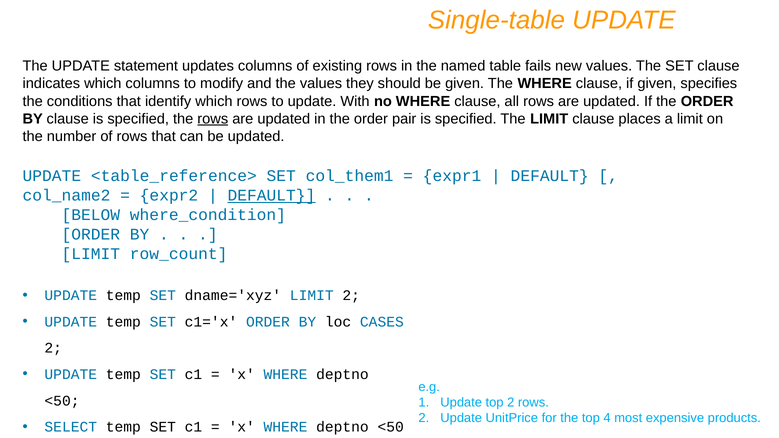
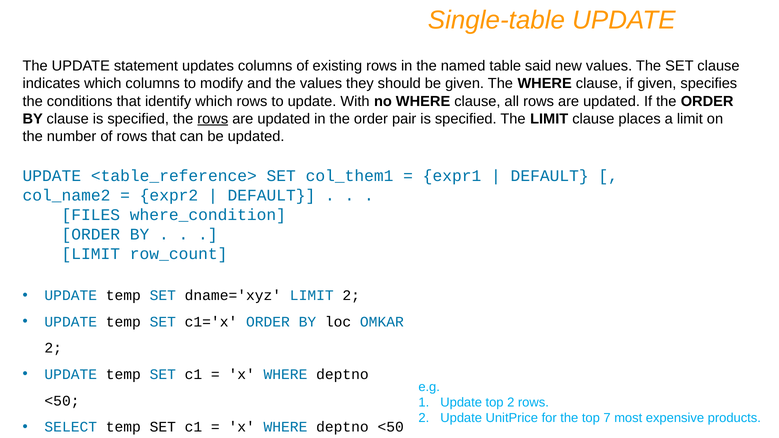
fails: fails -> said (538, 66)
DEFAULT underline: present -> none (271, 195)
BELOW: BELOW -> FILES (91, 215)
CASES: CASES -> OMKAR (382, 322)
4: 4 -> 7 (607, 418)
